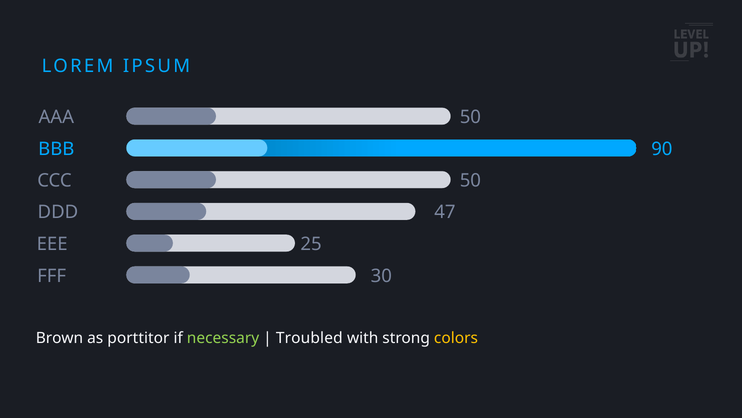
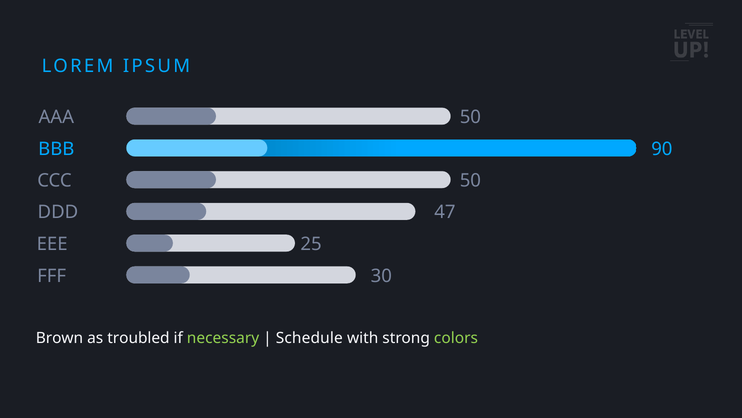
porttitor: porttitor -> troubled (138, 338)
Troubled: Troubled -> Schedule (309, 338)
colors colour: yellow -> light green (456, 338)
